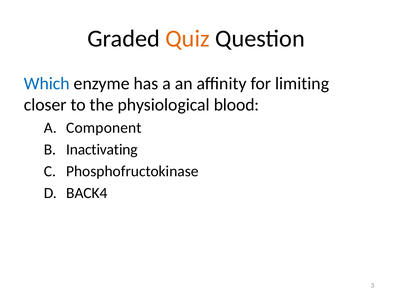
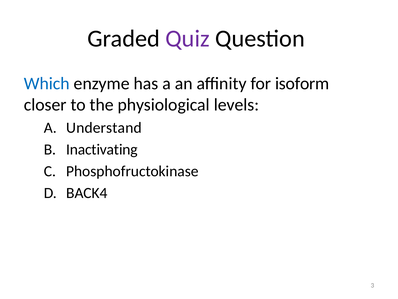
Quiz colour: orange -> purple (188, 39)
limiting: limiting -> isoform (302, 83)
blood: blood -> levels (236, 105)
Component: Component -> Understand (104, 128)
